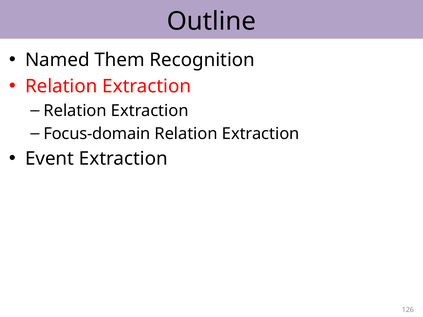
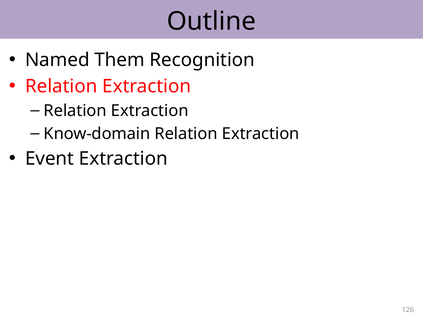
Focus-domain: Focus-domain -> Know-domain (97, 134)
